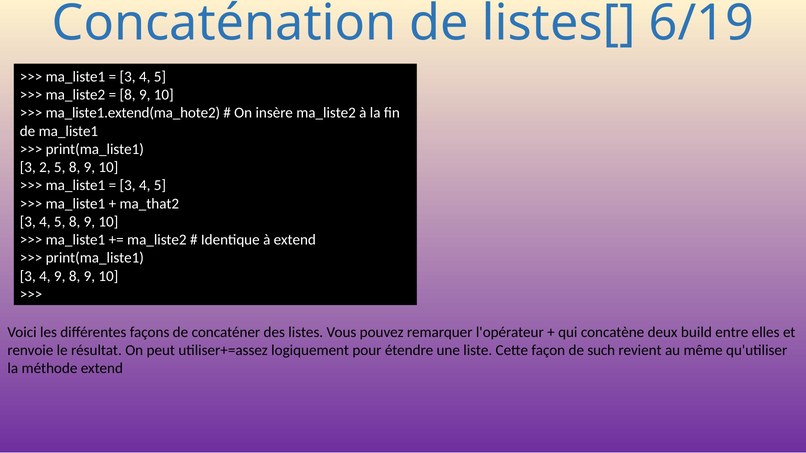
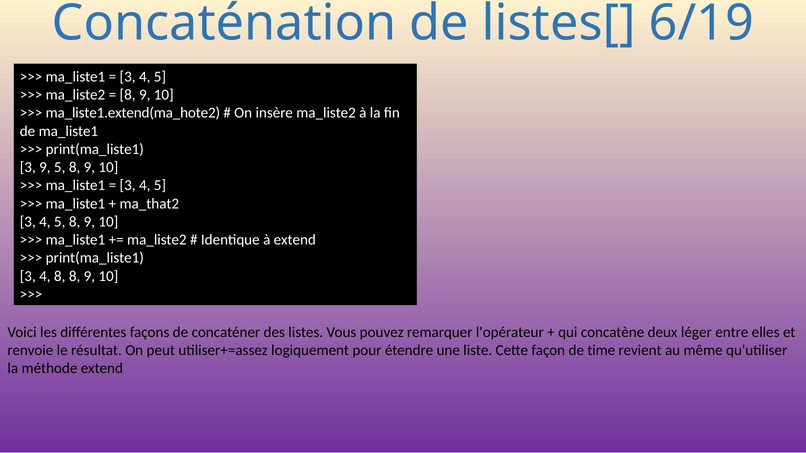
3 2: 2 -> 9 (45, 167)
4 9: 9 -> 8 (60, 276)
build: build -> léger (696, 332)
such: such -> time (601, 351)
